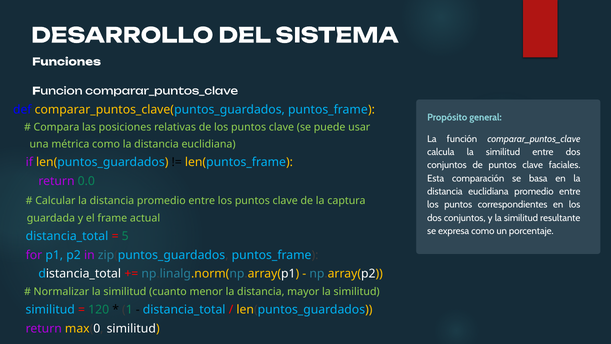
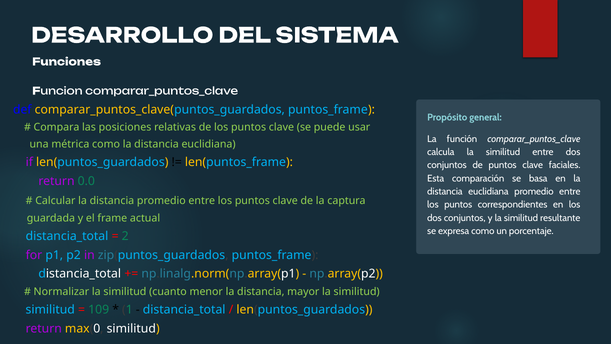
5: 5 -> 2 (125, 236)
120: 120 -> 109 (99, 309)
